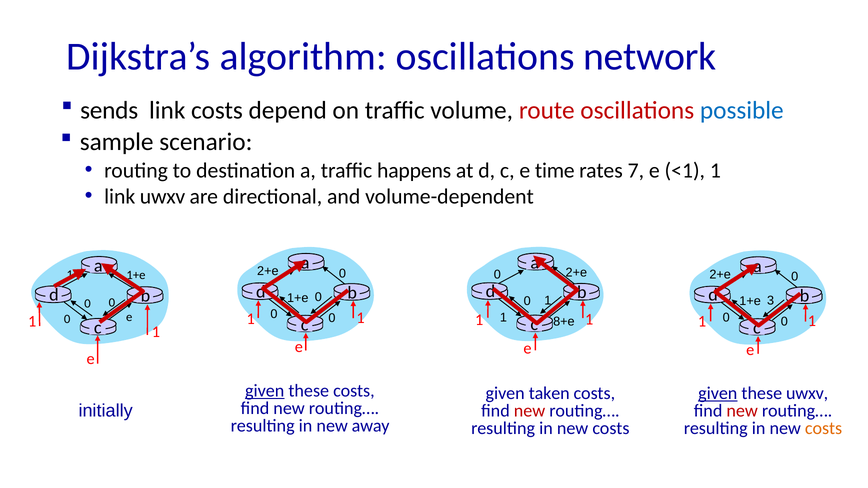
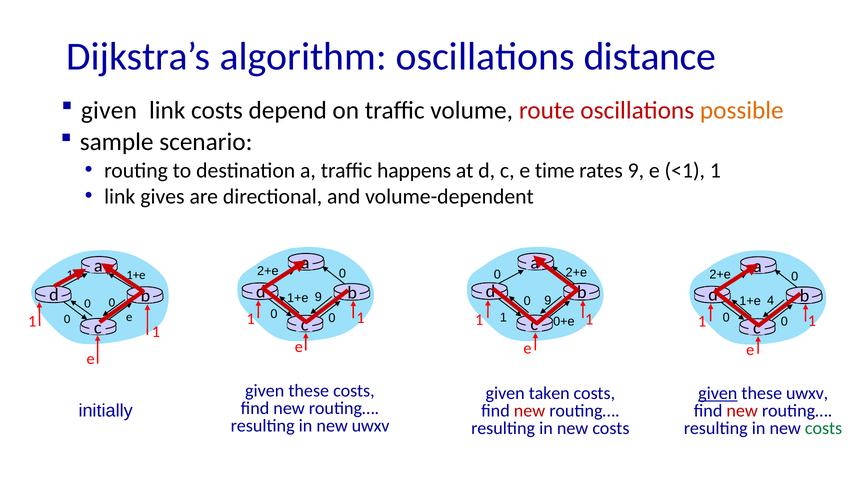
network: network -> distance (650, 57)
sends: sends -> given (109, 110)
possible colour: blue -> orange (742, 110)
rates 7: 7 -> 9 (636, 171)
link uwxv: uwxv -> gives (162, 197)
1+e 0: 0 -> 9 (318, 297)
0 1: 1 -> 9 (548, 301)
3: 3 -> 4 (771, 301)
8+e: 8+e -> 0+e (564, 322)
given underline: present -> none (265, 391)
new away: away -> uwxv (371, 426)
costs colour: orange -> green (824, 428)
